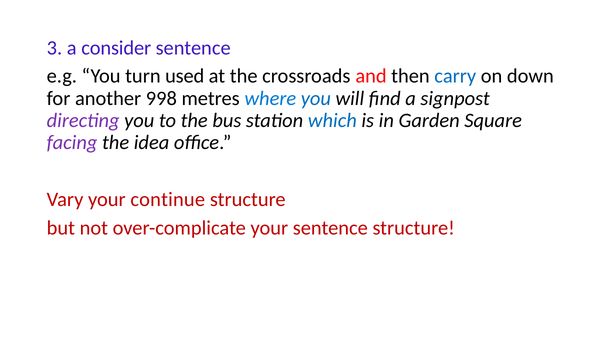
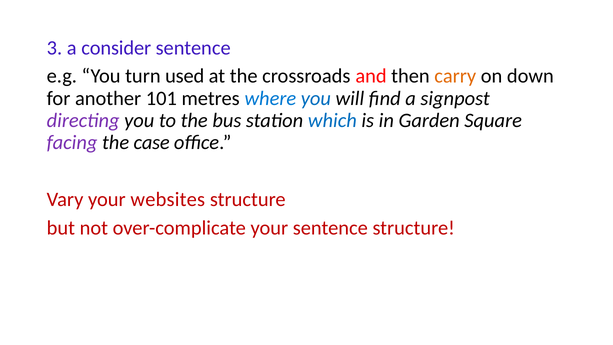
carry colour: blue -> orange (455, 76)
998: 998 -> 101 (161, 98)
idea: idea -> case (152, 142)
continue: continue -> websites (168, 199)
